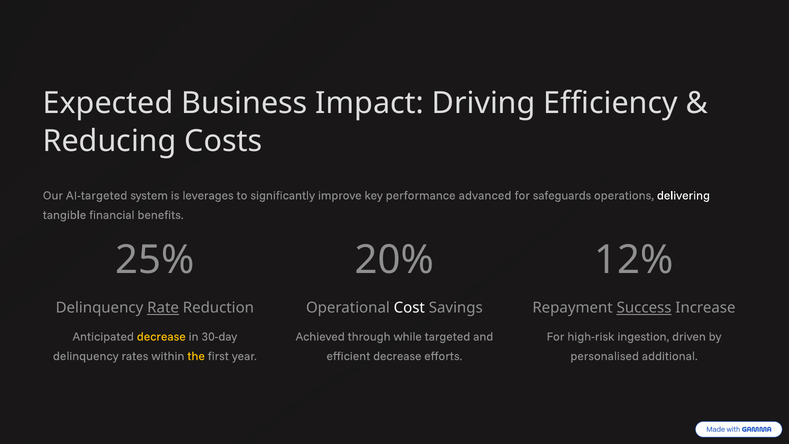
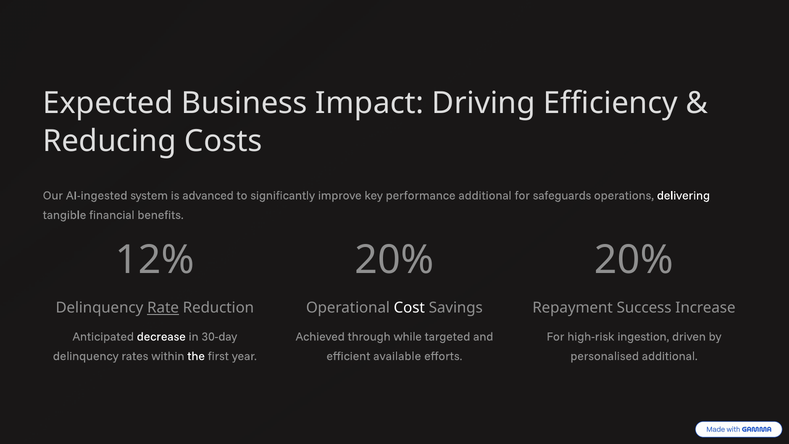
AI-targeted: AI-targeted -> AI-ingested (97, 195)
leverages: leverages -> advanced (208, 195)
performance advanced: advanced -> additional (485, 195)
25%: 25% -> 12% (155, 260)
12%: 12% -> 20% (634, 260)
Success underline: present -> none (644, 308)
decrease colour: yellow -> white (161, 336)
the colour: yellow -> white (196, 356)
efficient decrease: decrease -> available (397, 356)
